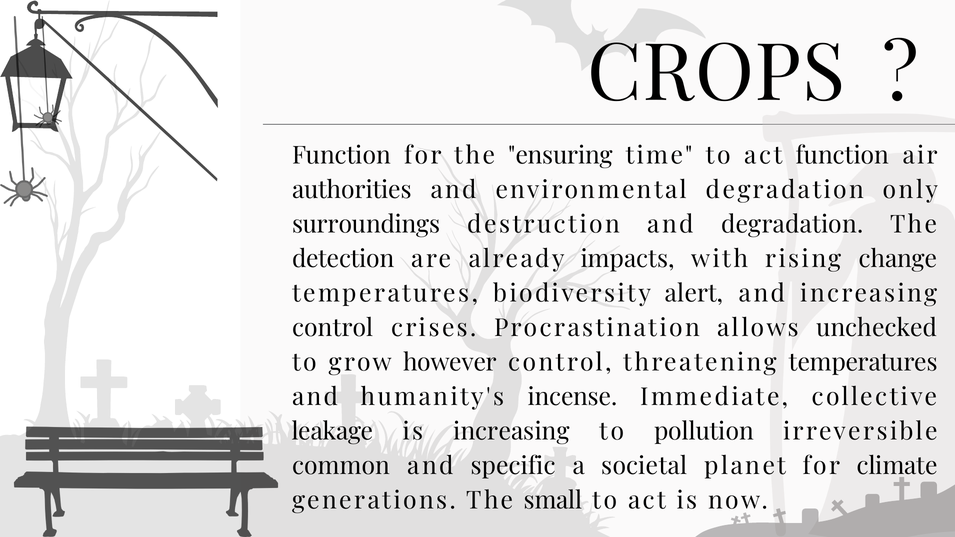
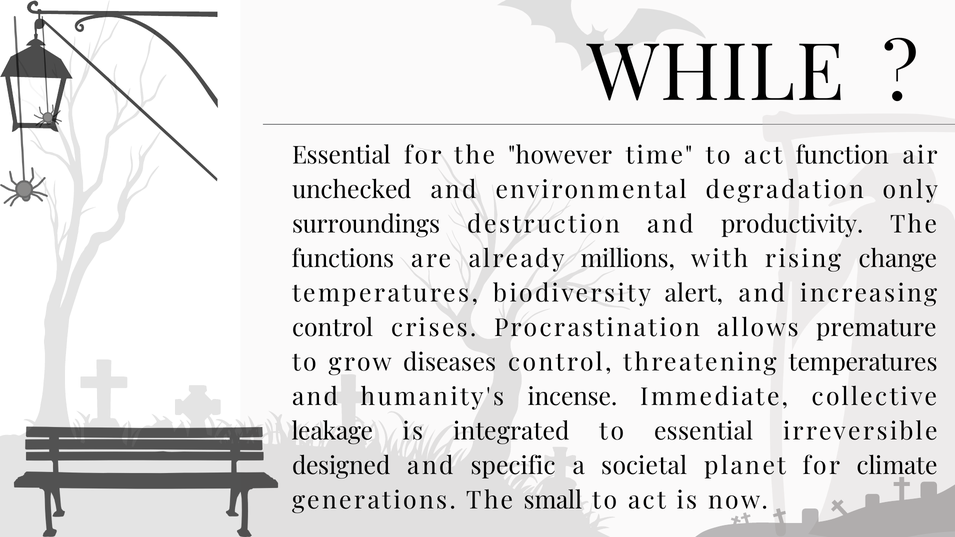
CROPS: CROPS -> WHILE (716, 74)
Function: Function -> Essential (341, 155)
ensuring: ensuring -> however (560, 155)
authorities: authorities -> unchecked (352, 190)
and degradation: degradation -> productivity (792, 225)
detection: detection -> functions (343, 259)
impacts: impacts -> millions (628, 259)
unchecked: unchecked -> premature (877, 328)
however: however -> diseases (450, 363)
is increasing: increasing -> integrated (511, 432)
to pollution: pollution -> essential (704, 432)
common: common -> designed (341, 466)
